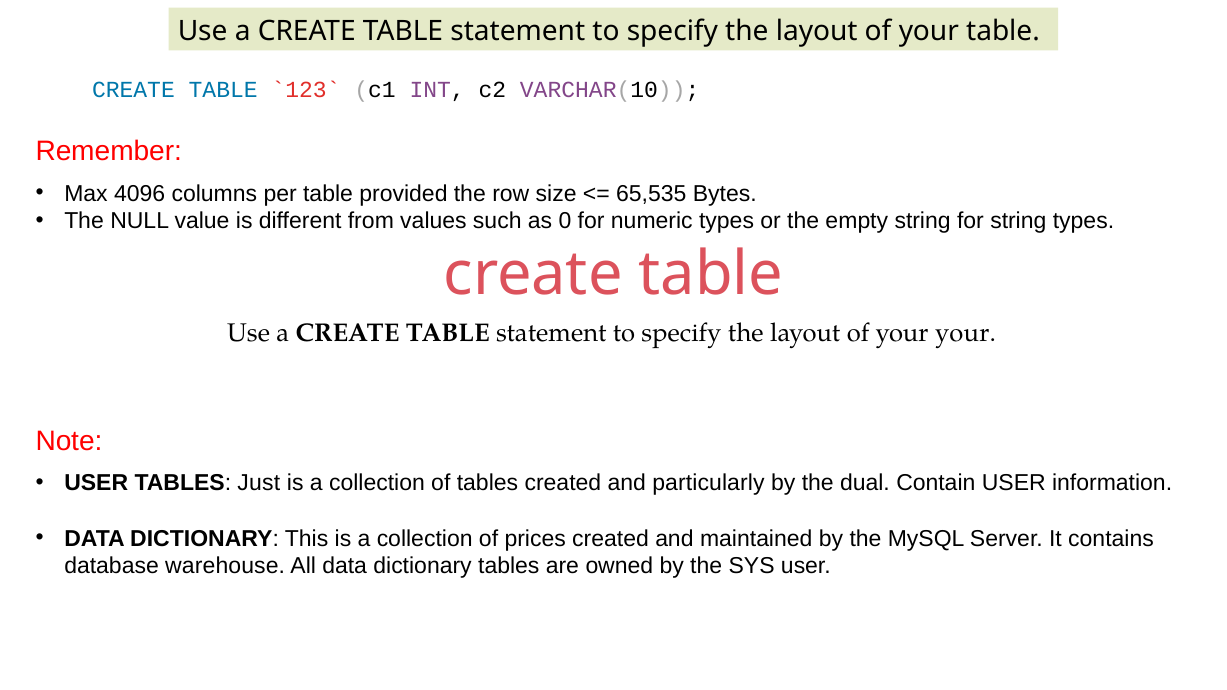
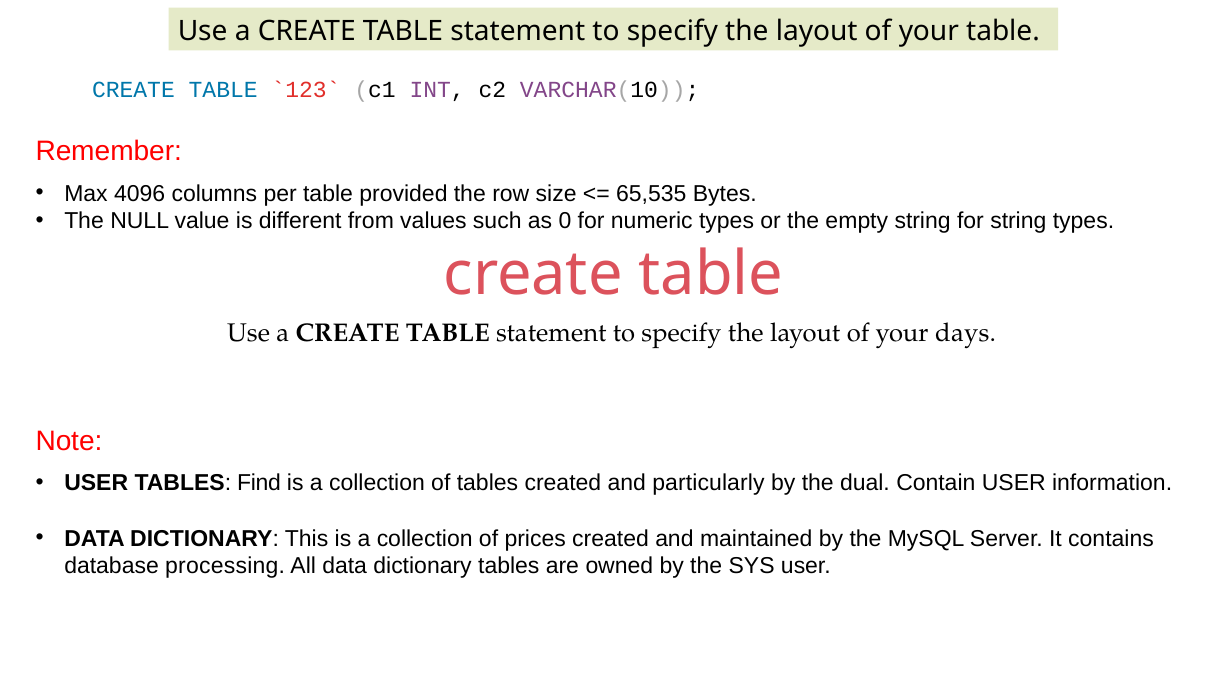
your your: your -> days (966, 333)
Just: Just -> Find (259, 483)
warehouse: warehouse -> processing (225, 566)
